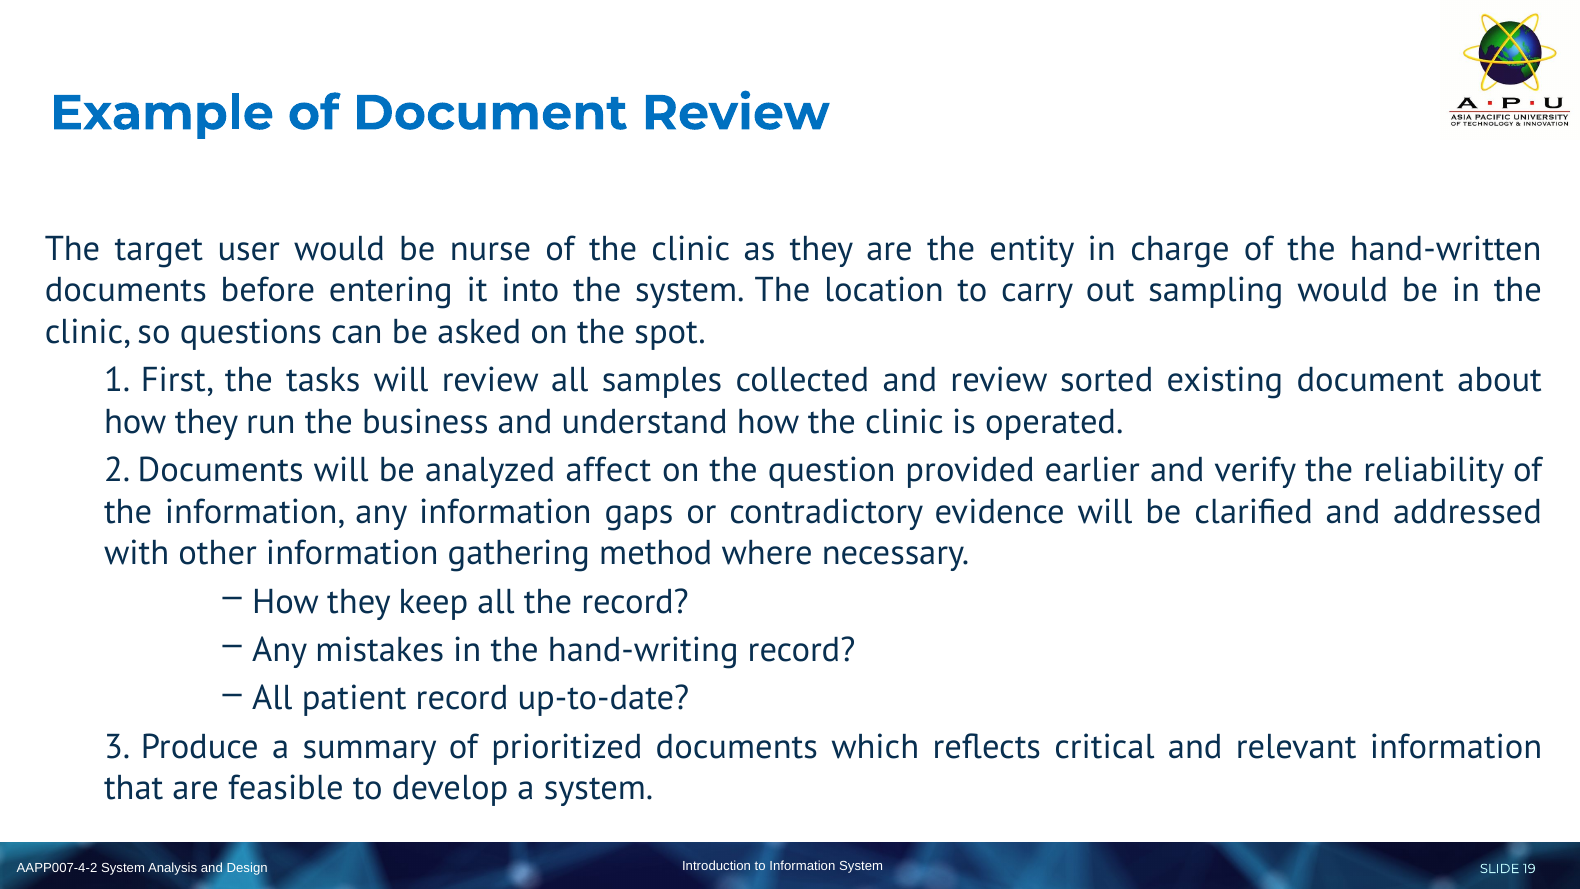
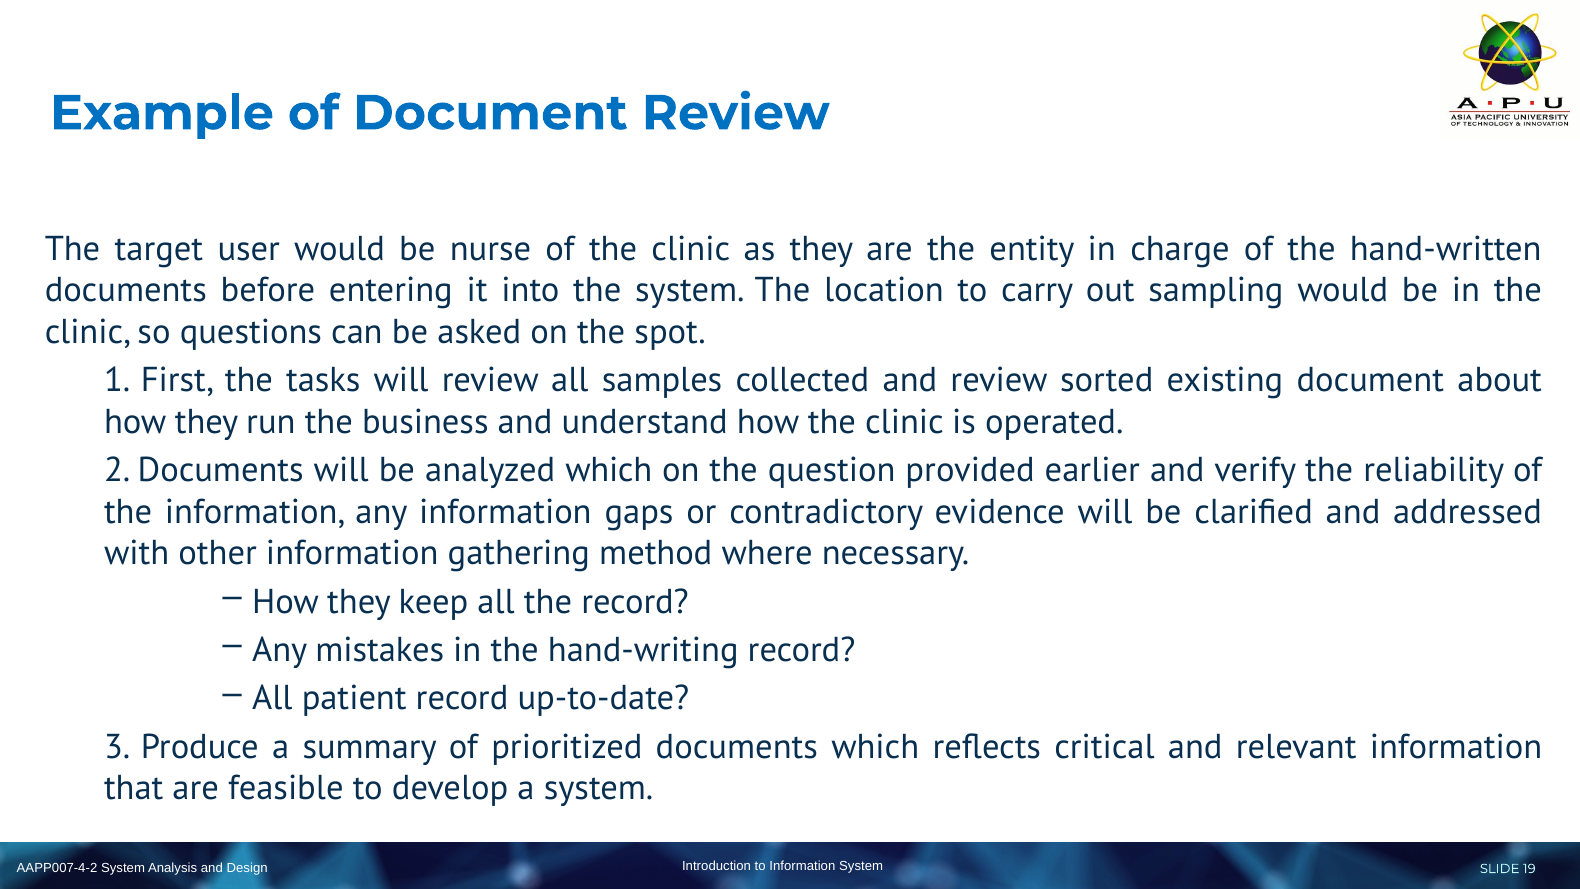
analyzed affect: affect -> which (609, 470)
